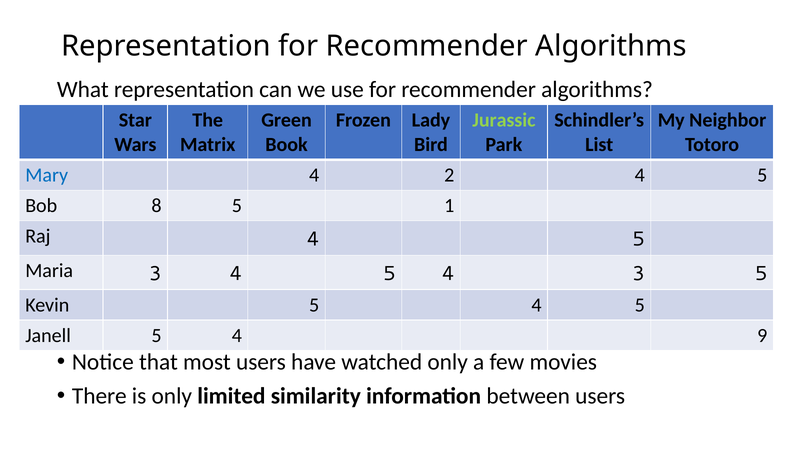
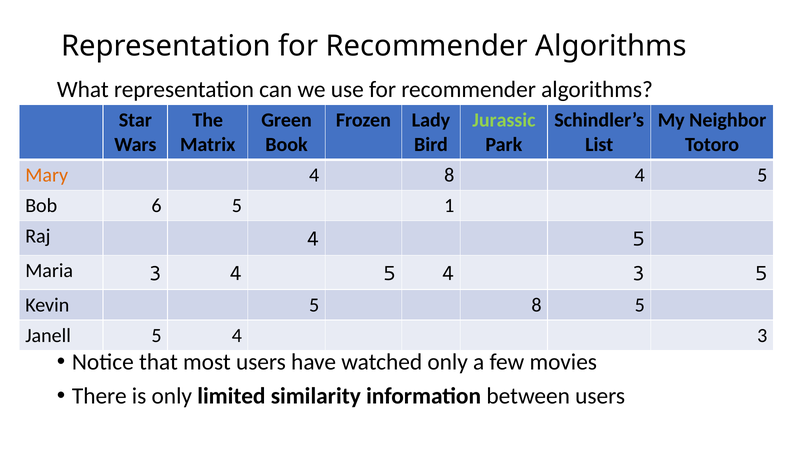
Mary colour: blue -> orange (47, 175)
4 2: 2 -> 8 (449, 175)
8: 8 -> 6 (157, 205)
Kevin 5 4: 4 -> 8 (536, 305)
Janell 5 4 9: 9 -> 3 (762, 335)
